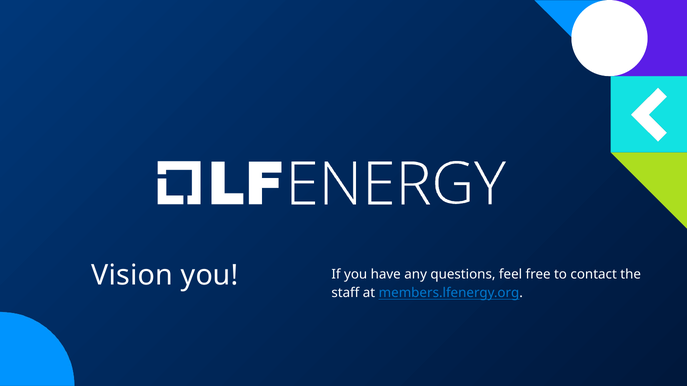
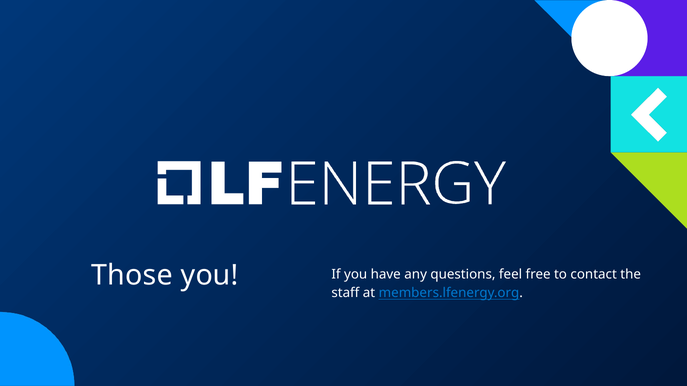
Vision: Vision -> Those (132, 276)
